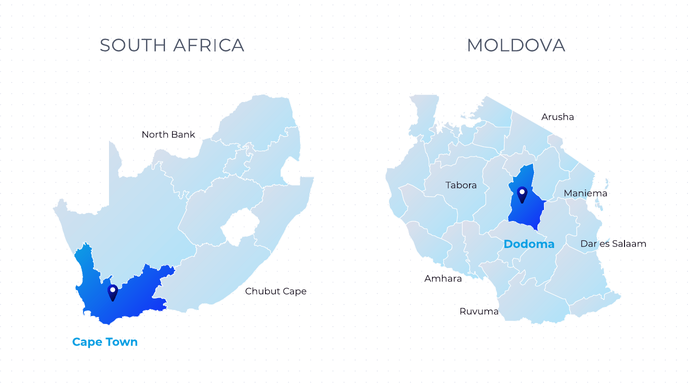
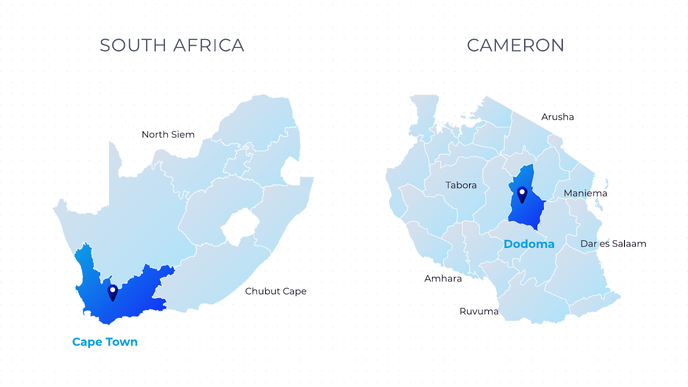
MOLDOVA: MOLDOVA -> CAMERON (516, 45)
Bank: Bank -> Siem (183, 135)
